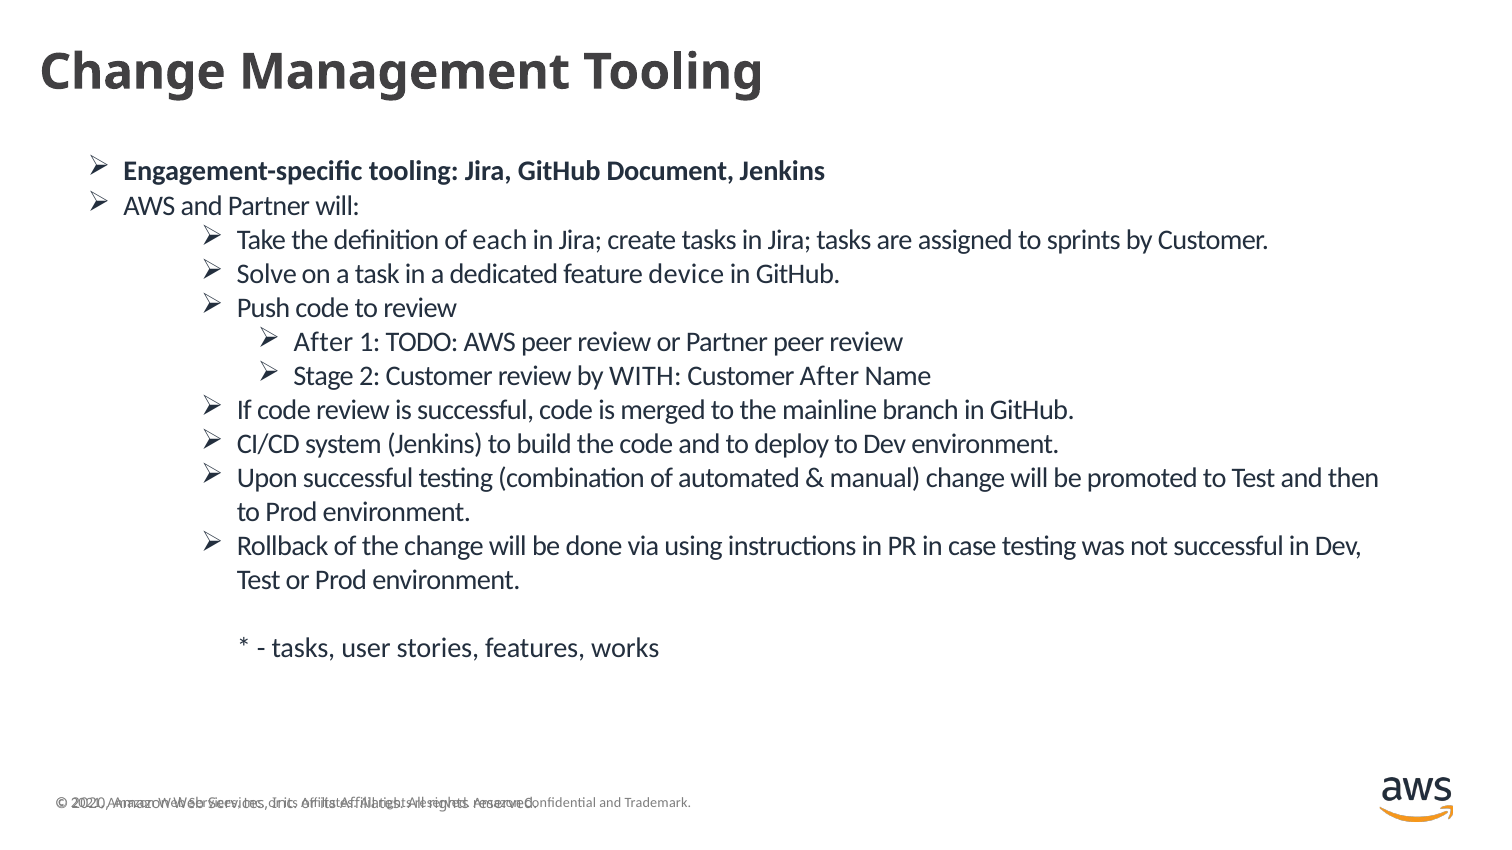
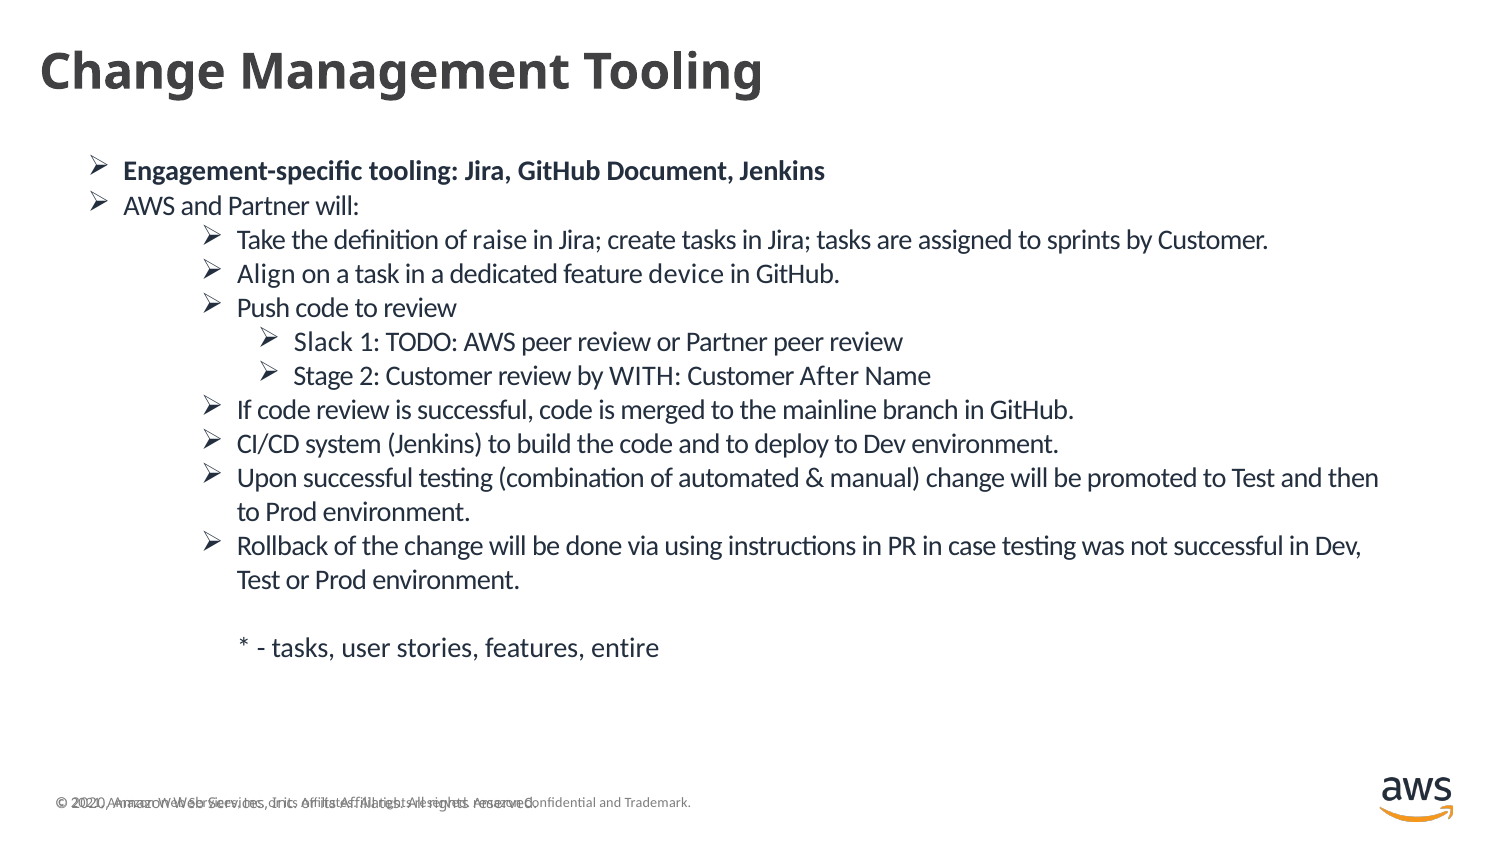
each: each -> raise (500, 240)
Solve: Solve -> Align (267, 274)
After: After -> Slack (324, 342)
works: works -> entire (625, 649)
